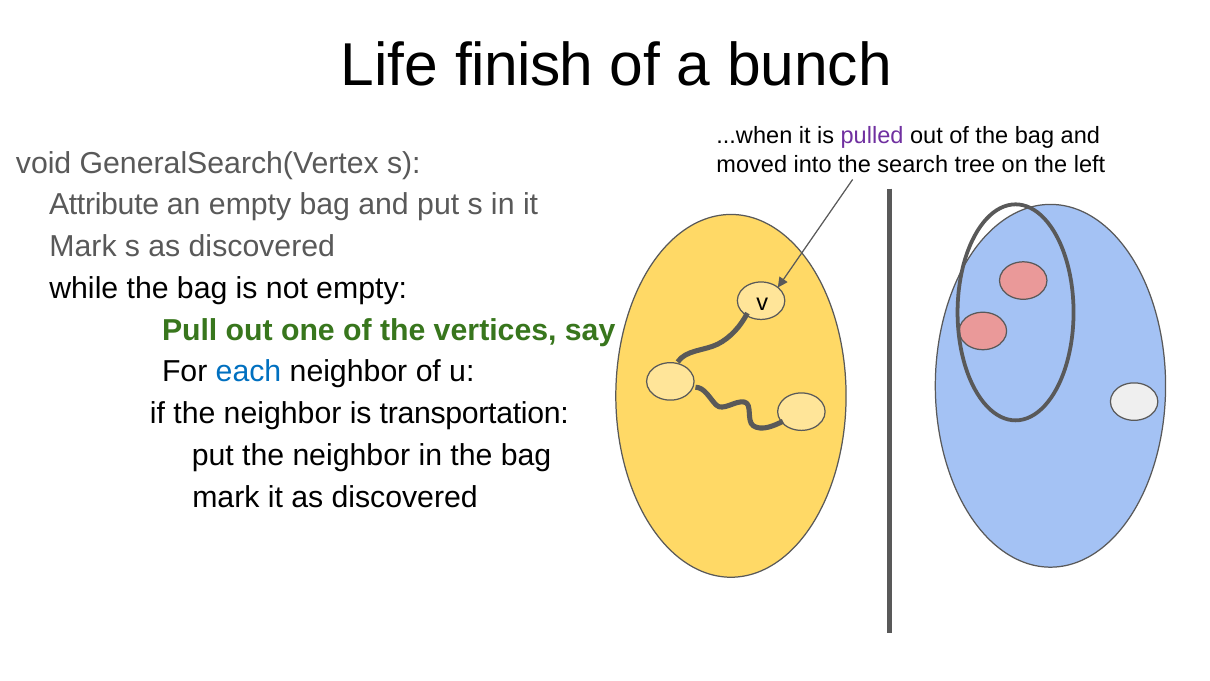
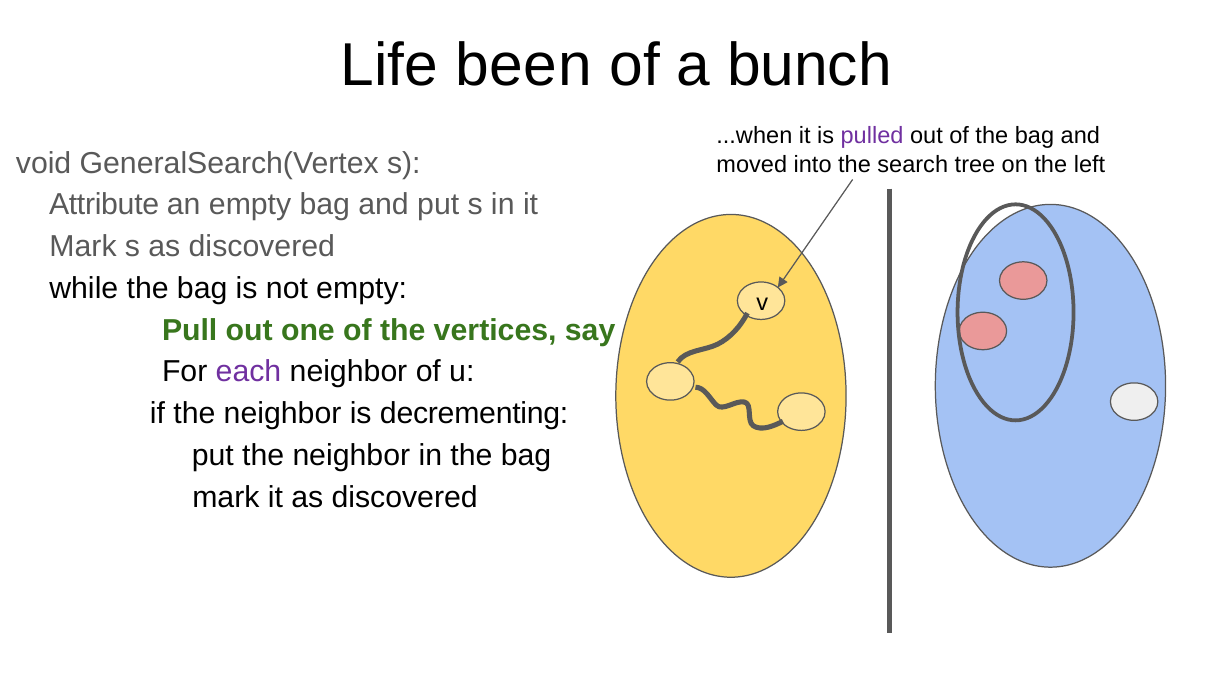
finish: finish -> been (524, 65)
each colour: blue -> purple (248, 372)
transportation: transportation -> decrementing (474, 413)
